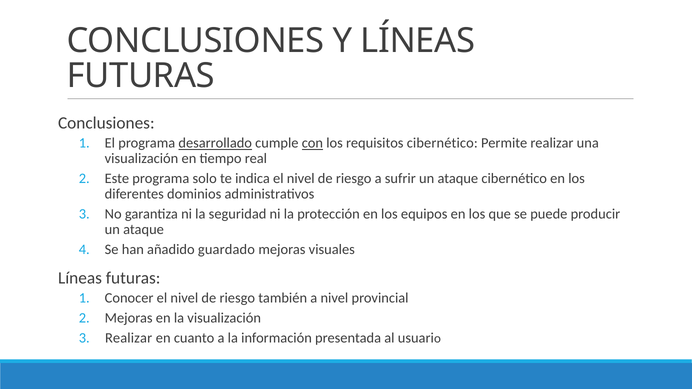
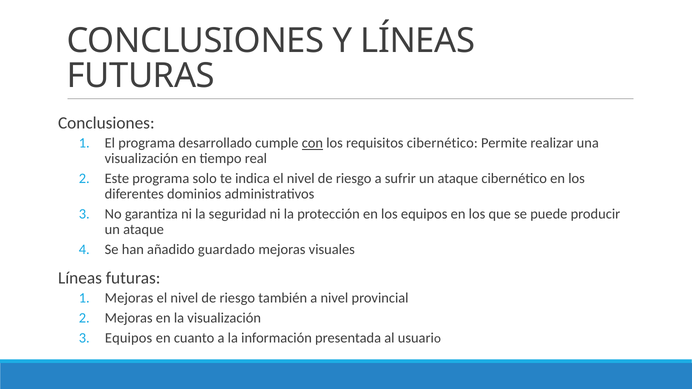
desarrollado underline: present -> none (215, 143)
Conocer: Conocer -> Mejoras (129, 298)
Realizar: Realizar -> Equipos (129, 338)
